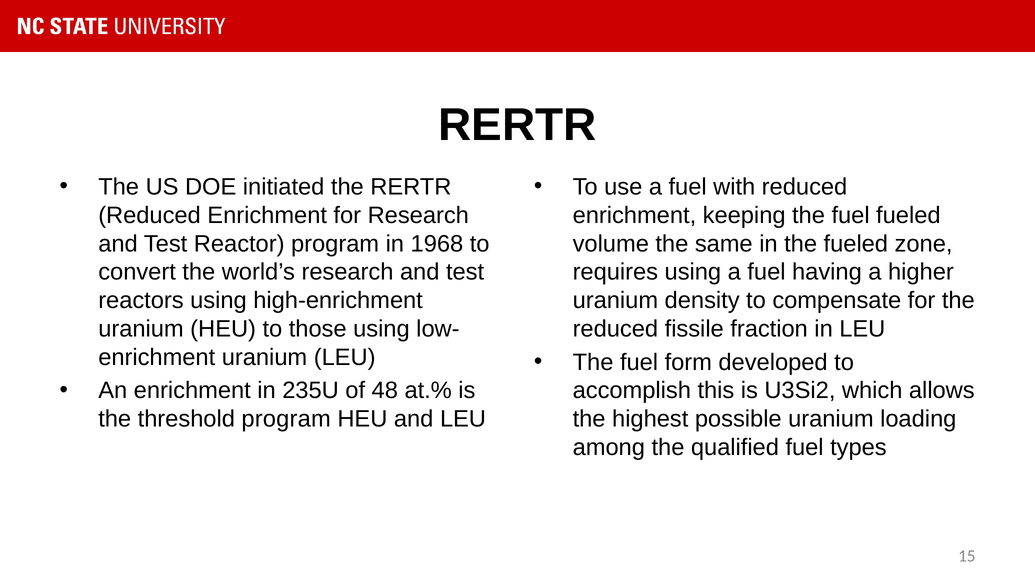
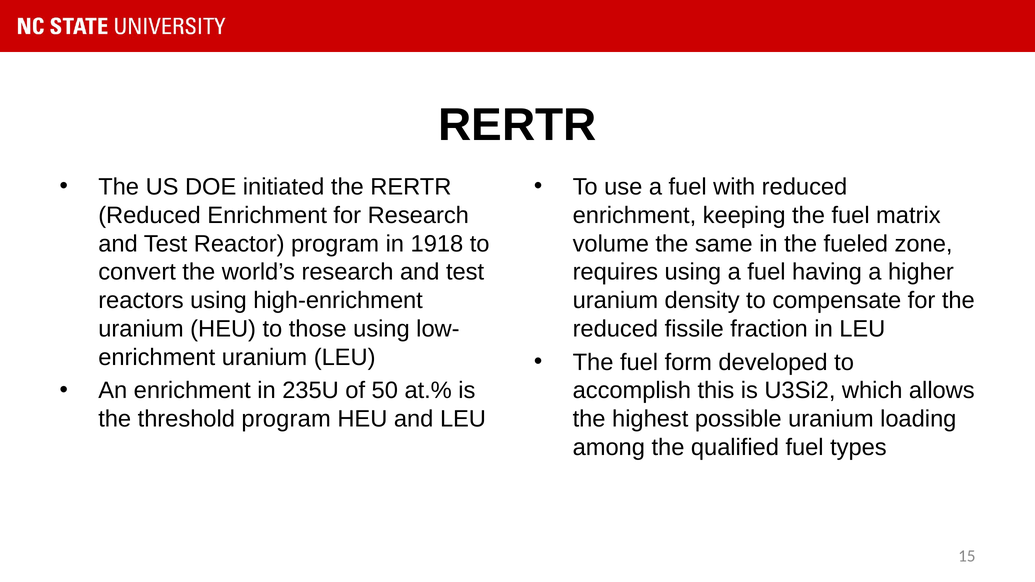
fuel fueled: fueled -> matrix (908, 215)
1968: 1968 -> 1918 (437, 244)
48: 48 -> 50 (385, 391)
